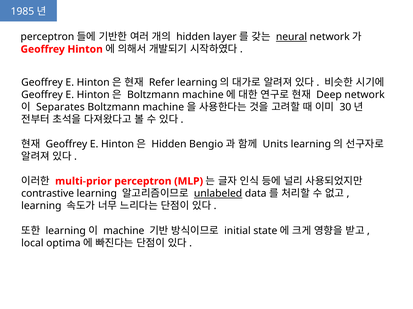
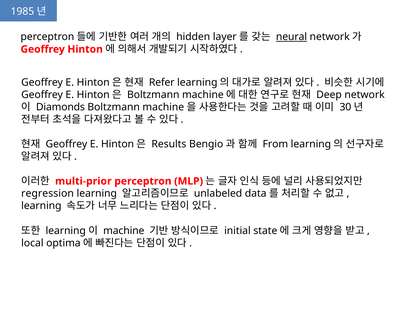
Separates: Separates -> Diamonds (60, 107)
Hidden: Hidden -> Results (169, 144)
Units: Units -> From (275, 144)
contrastive: contrastive -> regression (48, 194)
unlabeled underline: present -> none (218, 194)
